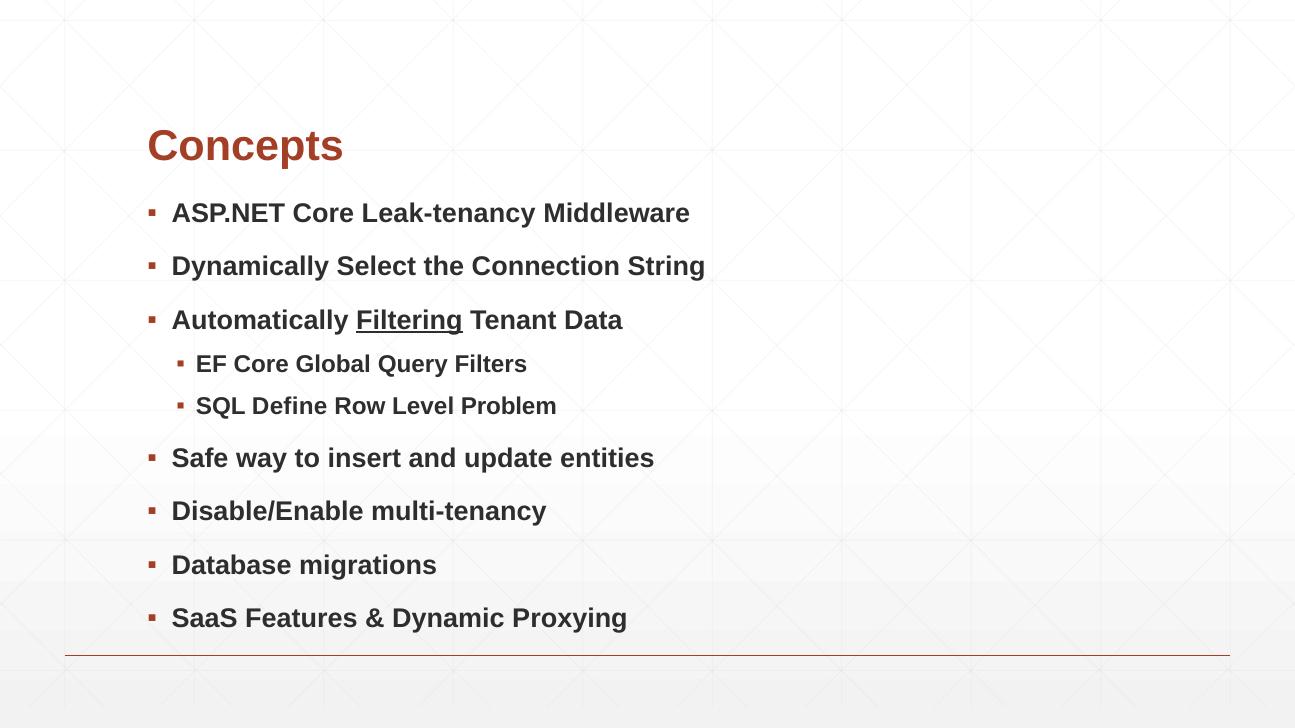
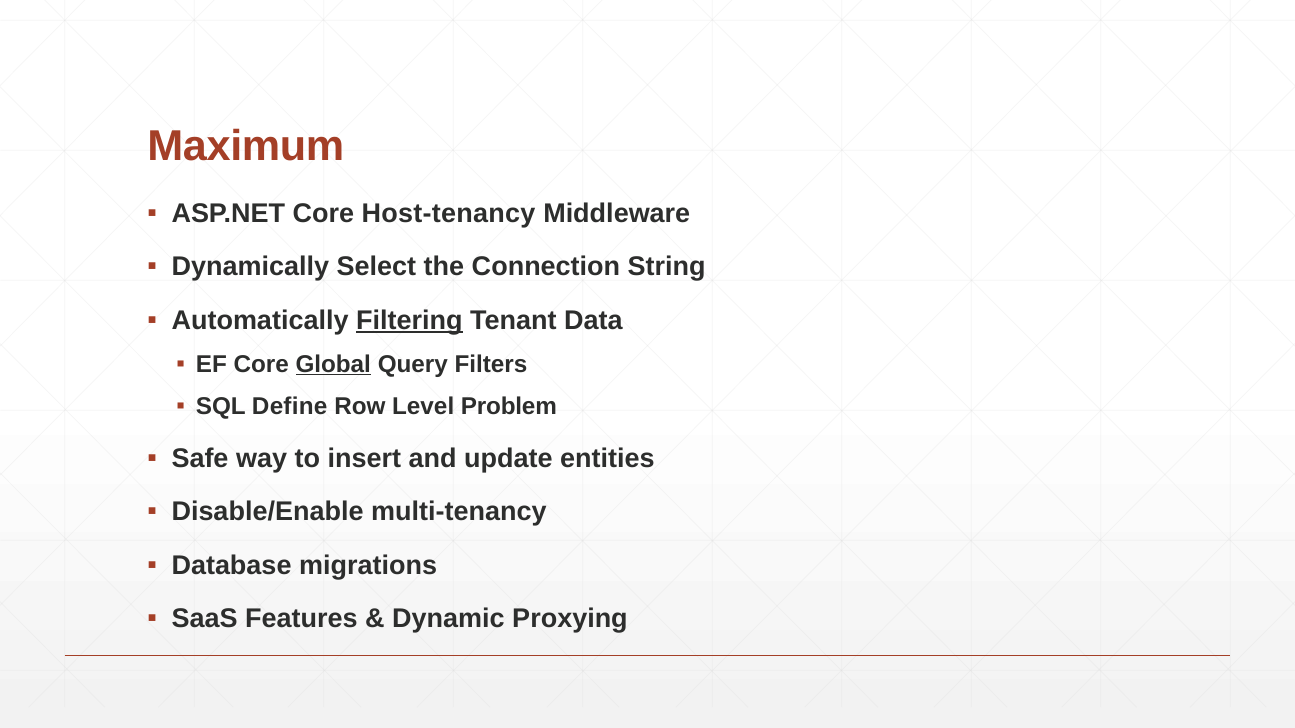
Concepts: Concepts -> Maximum (246, 146)
Leak-tenancy: Leak-tenancy -> Host-tenancy (449, 214)
Global underline: none -> present (333, 364)
